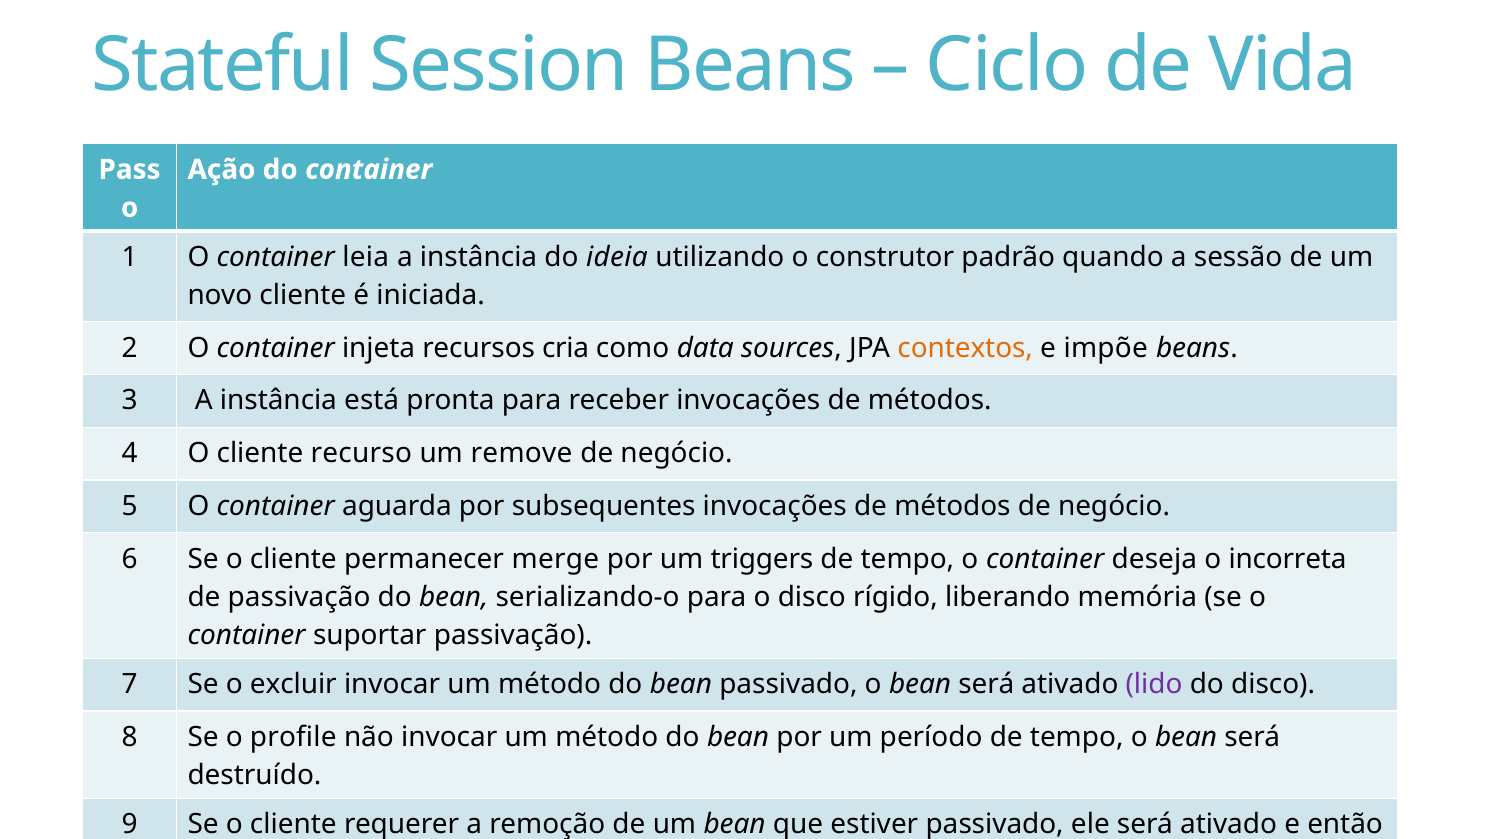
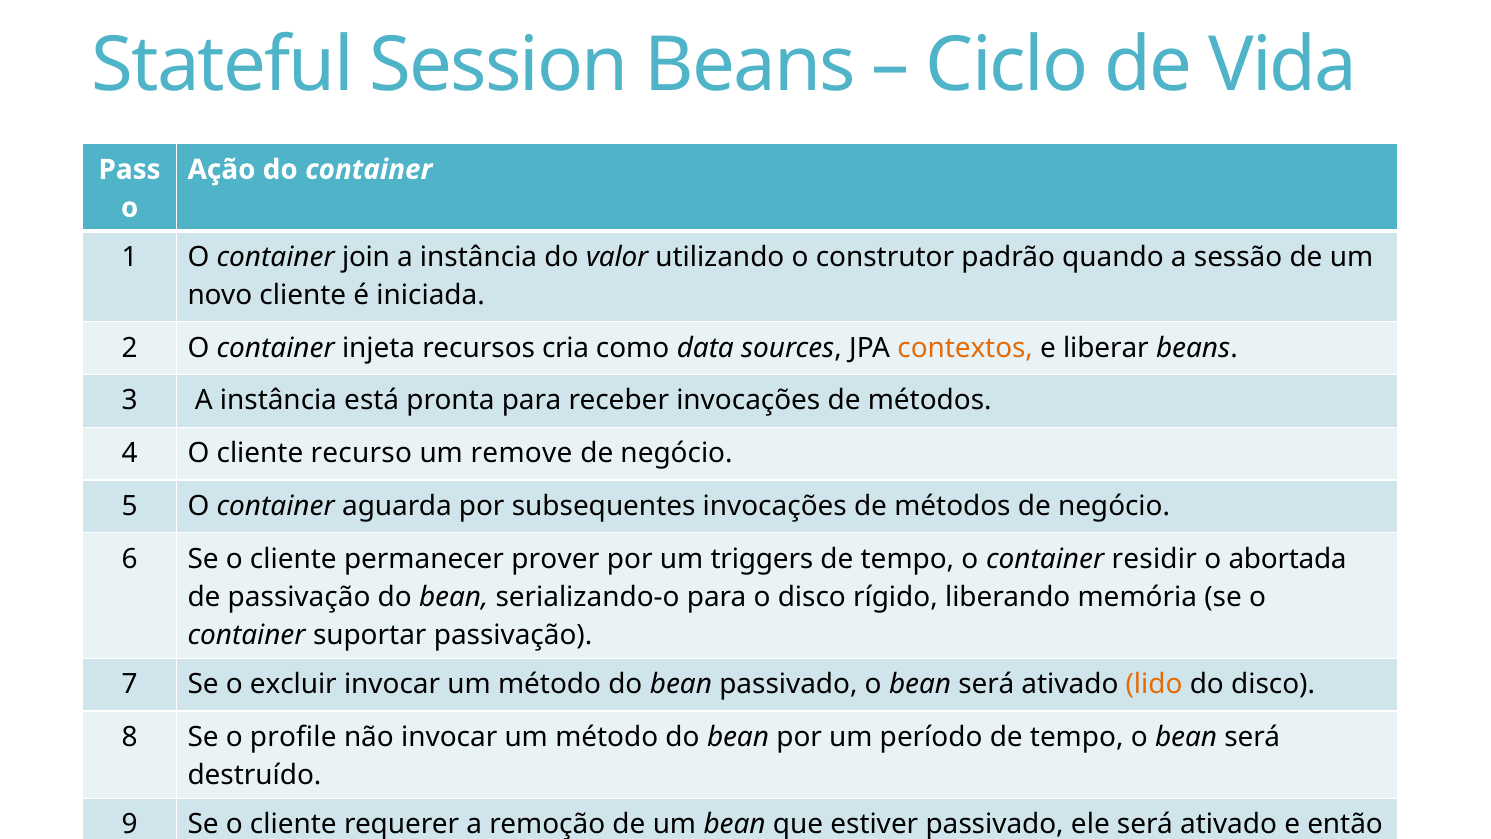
leia: leia -> join (366, 257)
ideia: ideia -> valor (617, 257)
impõe: impõe -> liberar (1106, 348)
merge: merge -> prover (555, 559)
deseja: deseja -> residir (1154, 559)
incorreta: incorreta -> abortada (1288, 559)
lido colour: purple -> orange (1154, 684)
